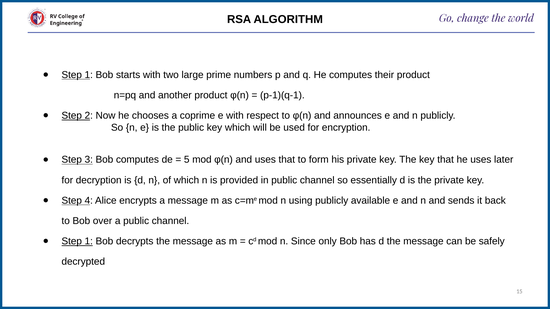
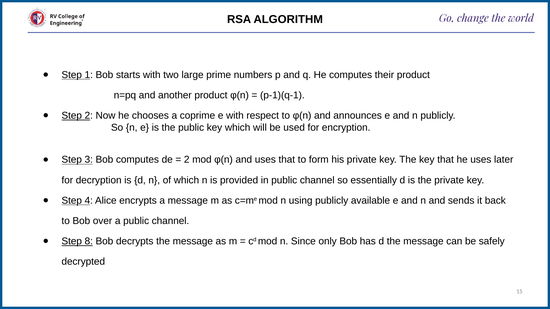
5: 5 -> 2 (187, 160)
1: 1 -> 8 (89, 241)
